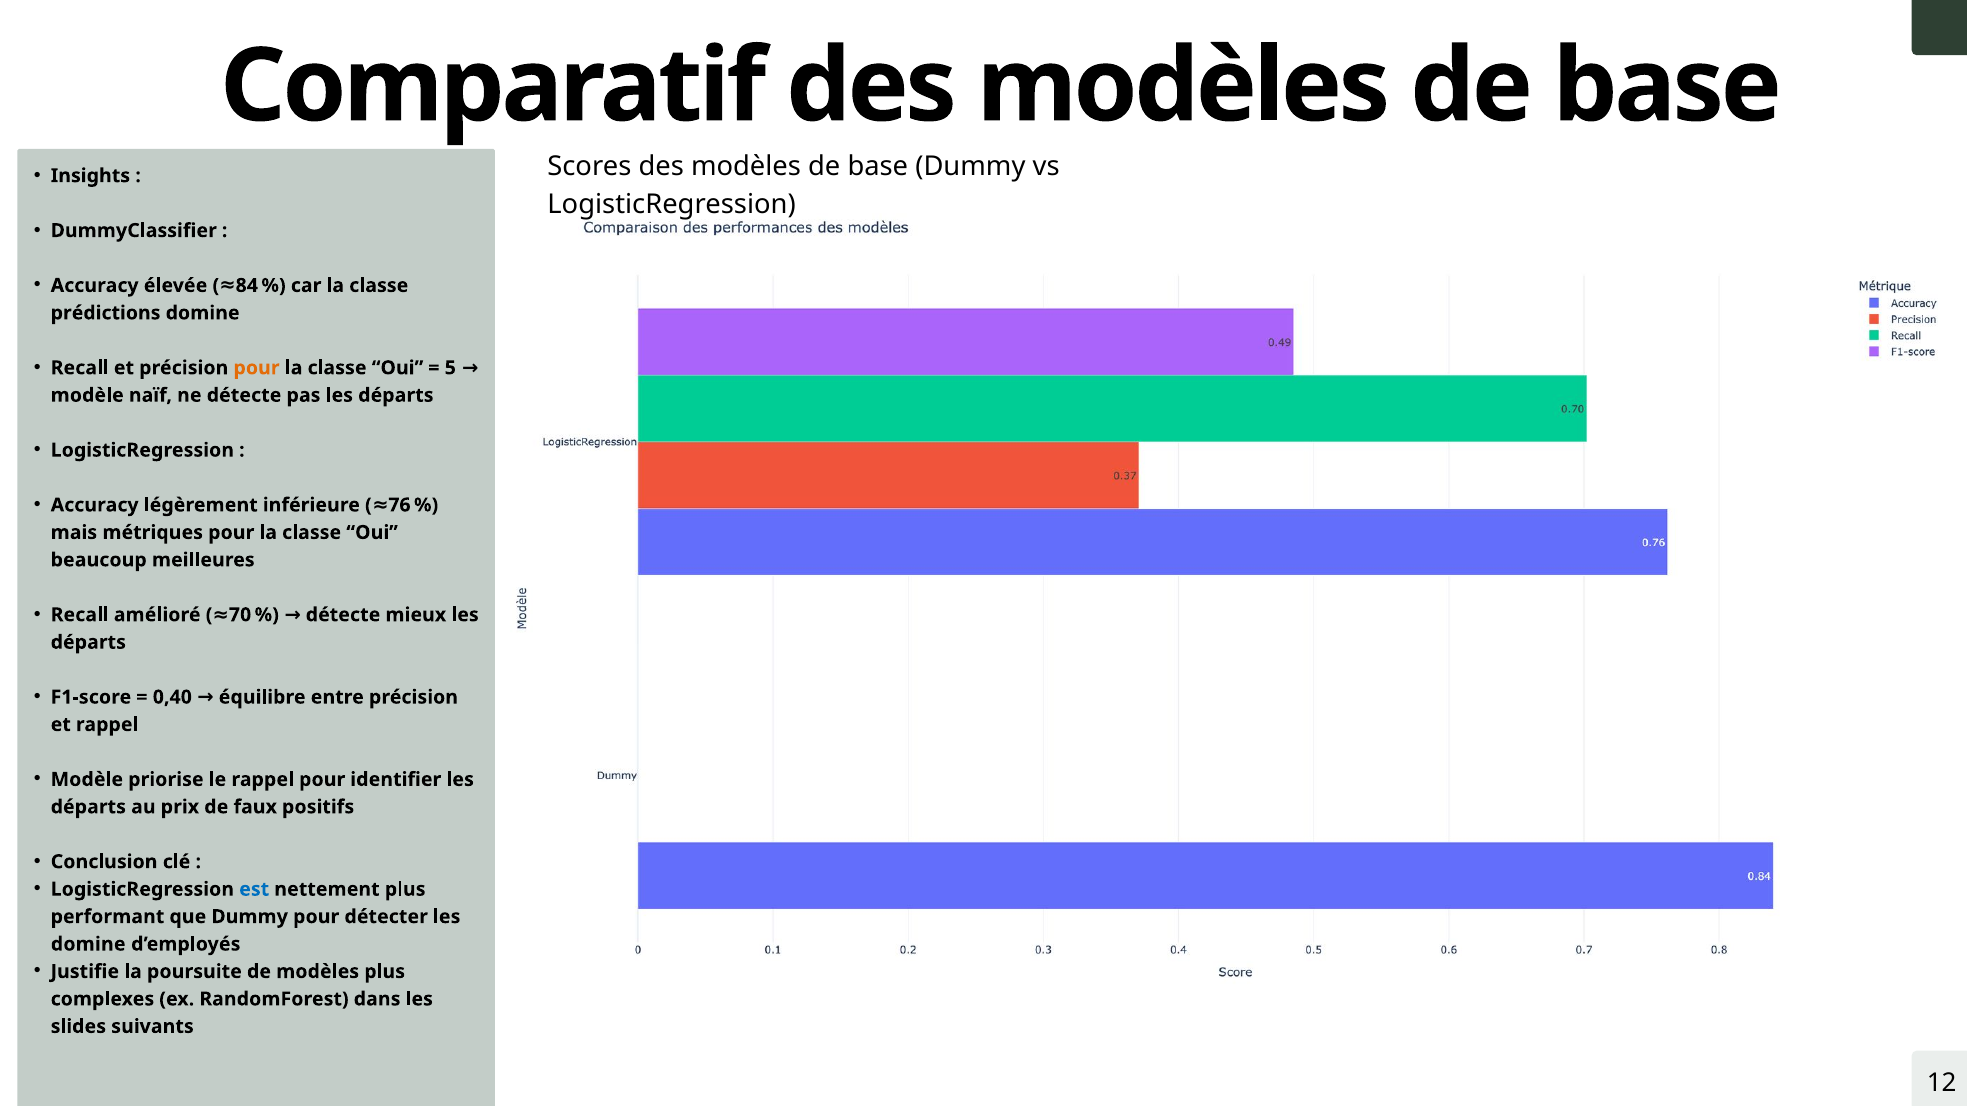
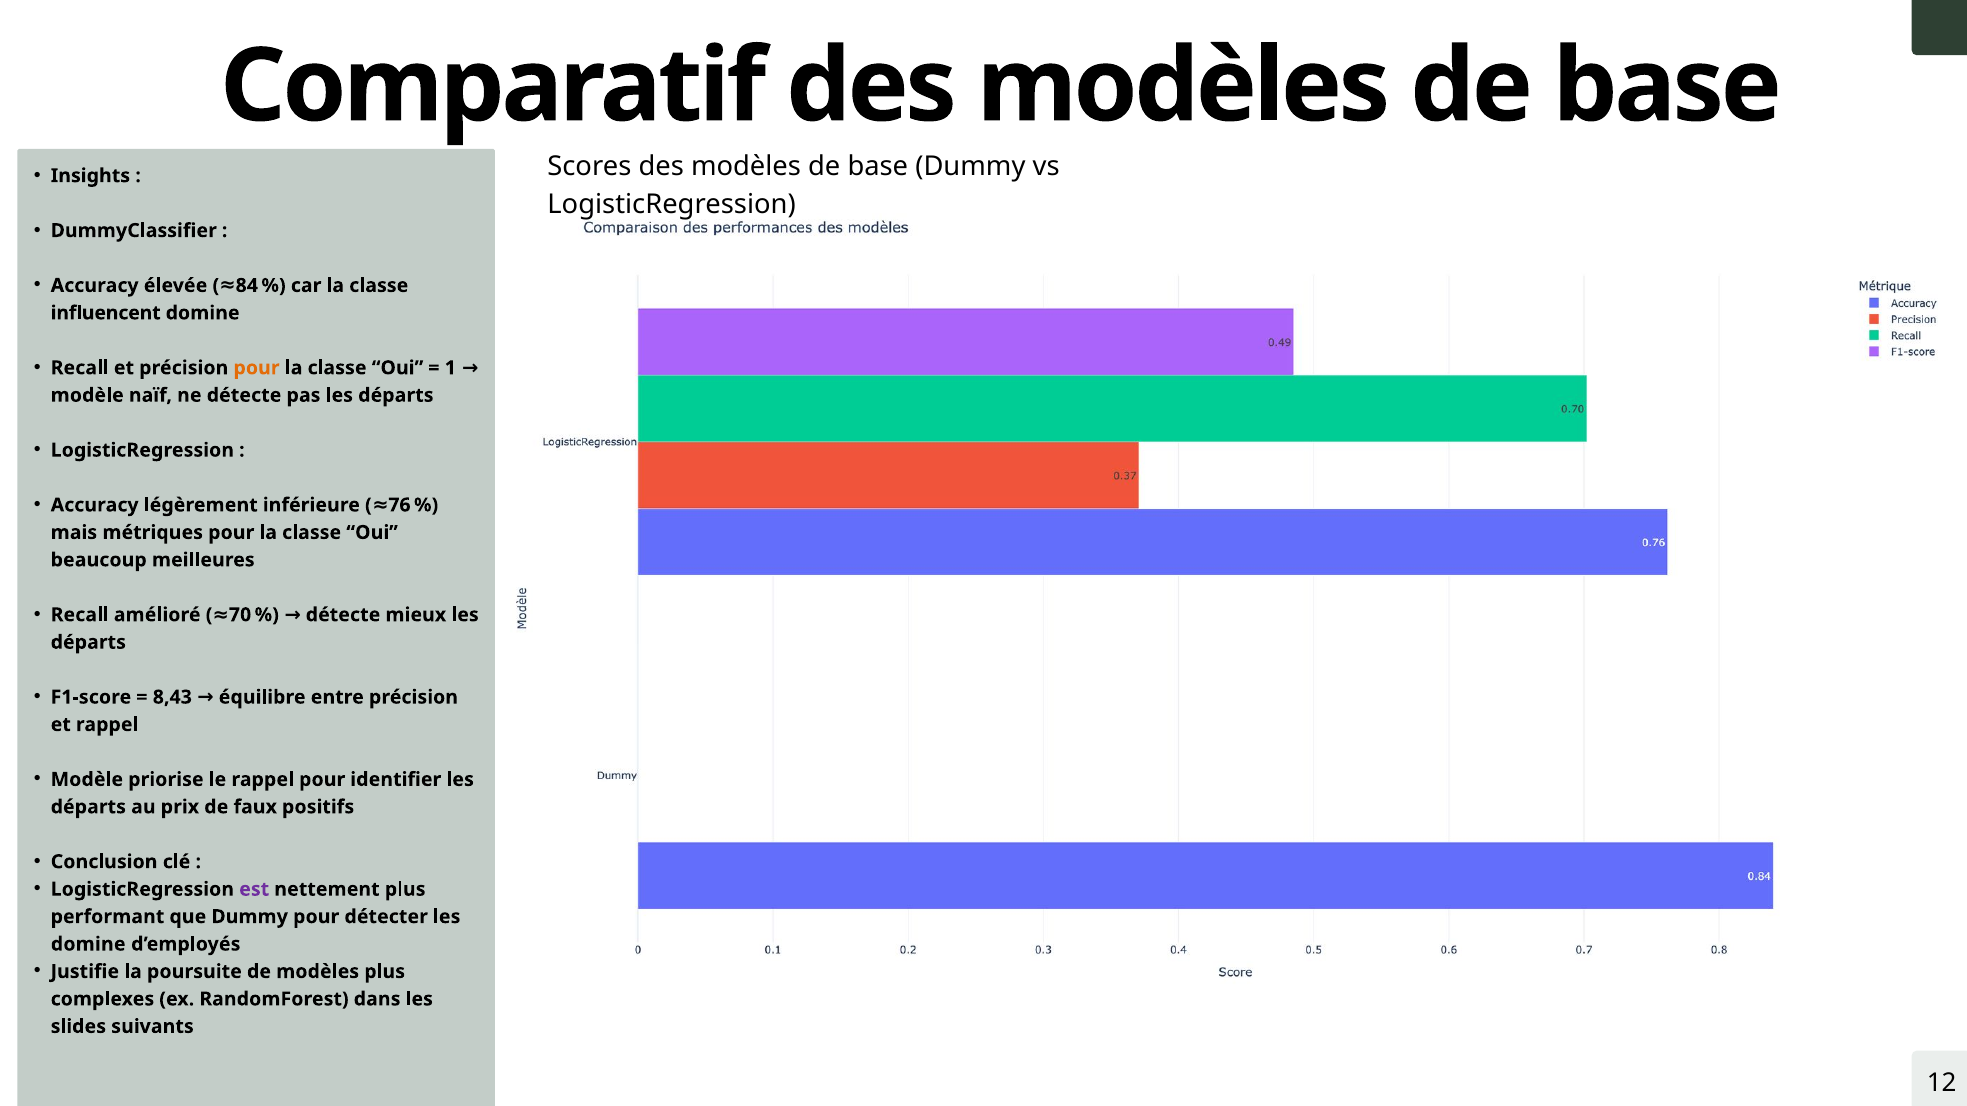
prédictions: prédictions -> influencent (106, 313)
5: 5 -> 1 (450, 368)
0,40: 0,40 -> 8,43 (172, 697)
est colour: blue -> purple (254, 890)
